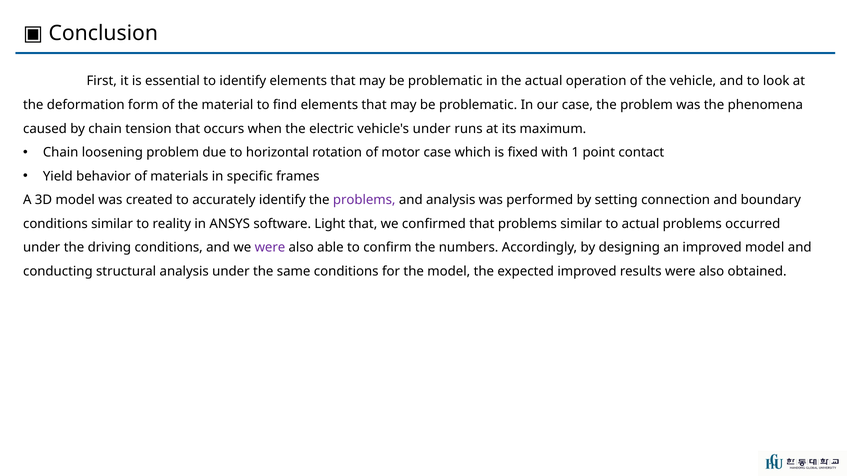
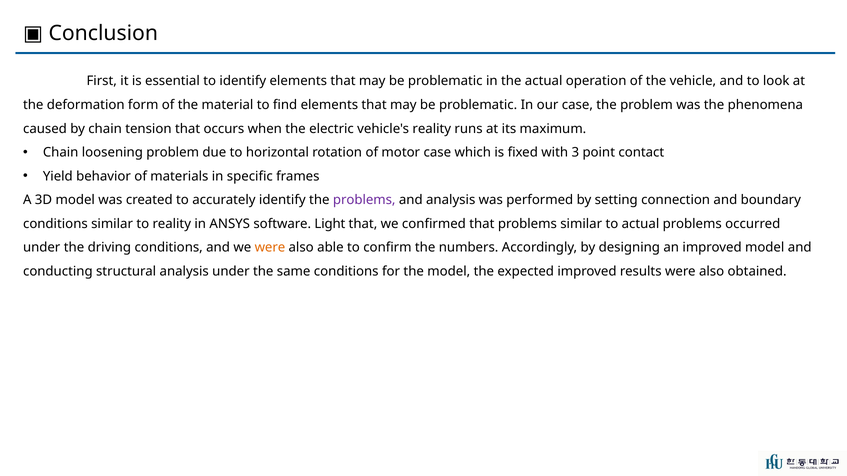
vehicle's under: under -> reality (432, 129)
1: 1 -> 3 (575, 153)
were colour: purple -> orange (270, 248)
